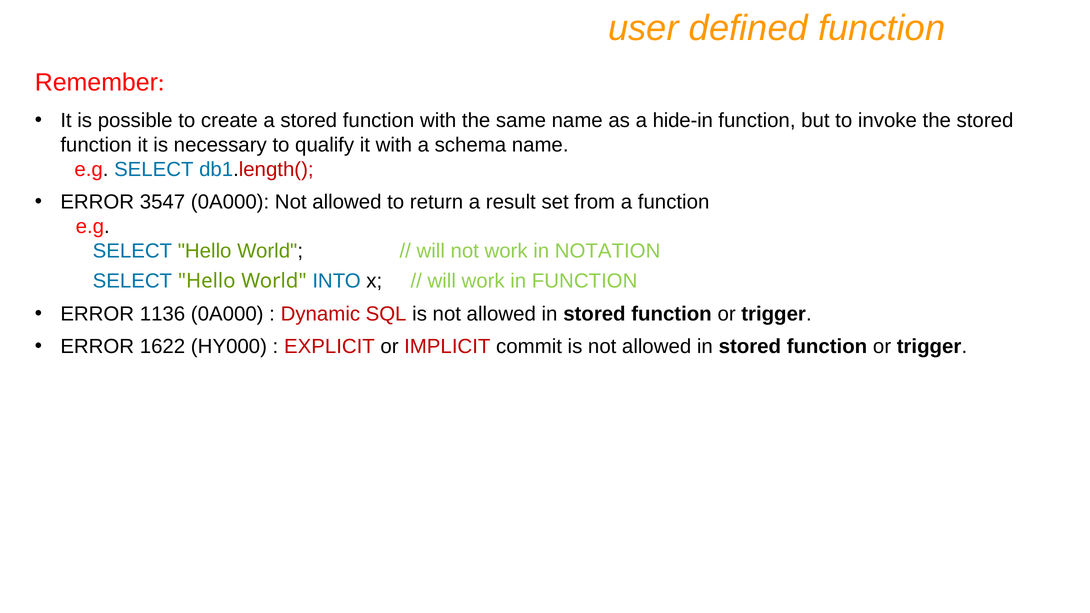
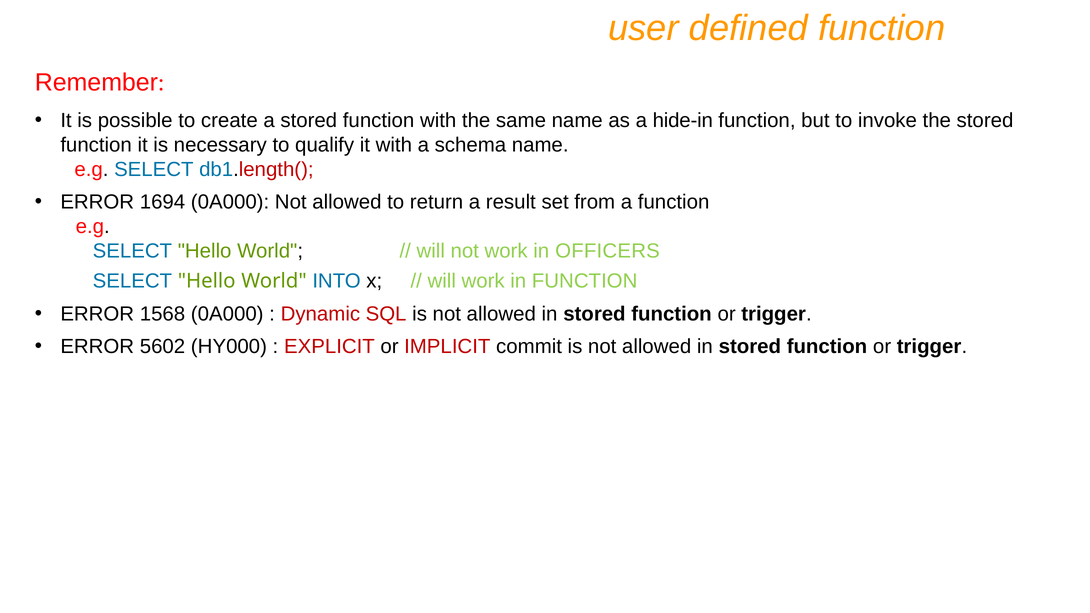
3547: 3547 -> 1694 (162, 202)
NOTATION: NOTATION -> OFFICERS (608, 251)
1136: 1136 -> 1568 (162, 314)
1622: 1622 -> 5602 (162, 347)
